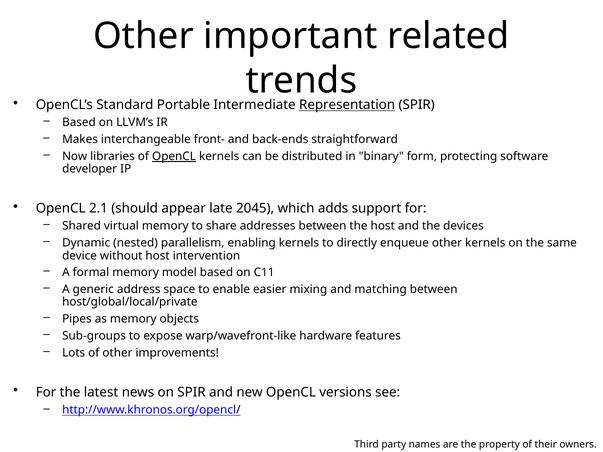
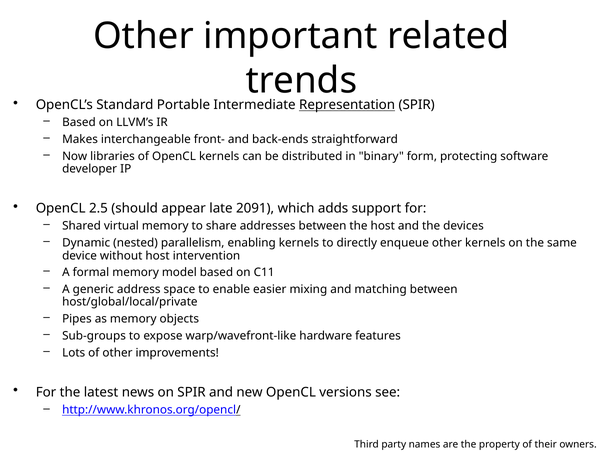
OpenCL underline: present -> none (174, 156)
2.1: 2.1 -> 2.5 (98, 209)
2045: 2045 -> 2091 (255, 209)
